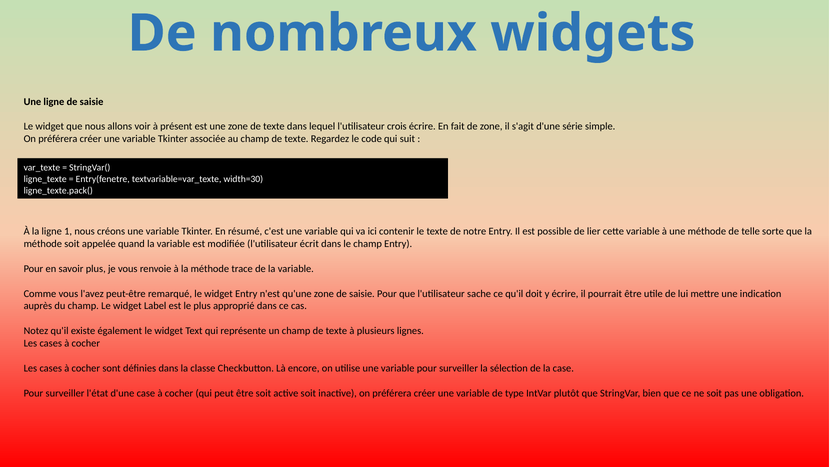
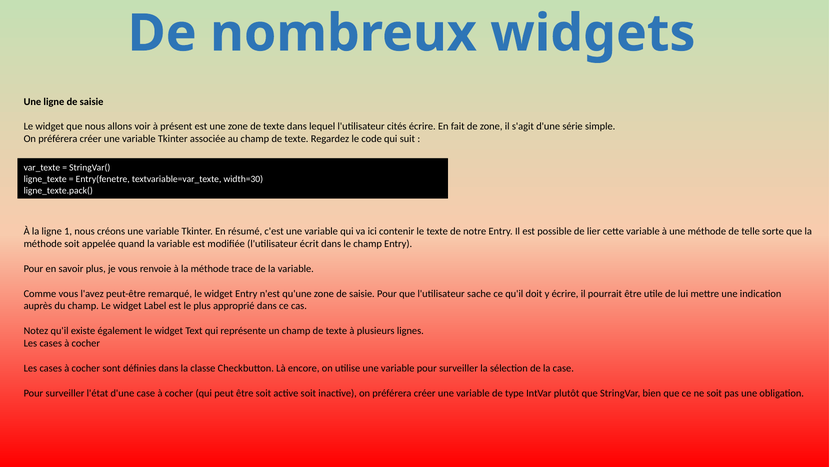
crois: crois -> cités (397, 127)
